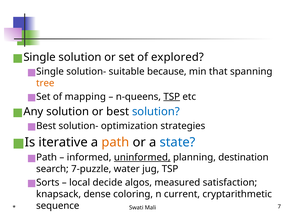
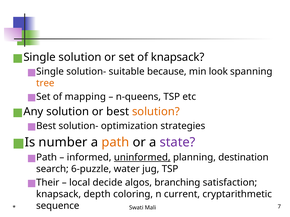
of explored: explored -> knapsack (178, 57)
that: that -> look (218, 72)
TSP underline: present -> none (172, 97)
solution colour: blue -> orange (156, 112)
iterative: iterative -> number (63, 143)
state colour: blue -> purple (178, 143)
7-puzzle: 7-puzzle -> 6-puzzle (91, 169)
Sorts: Sorts -> Their (48, 183)
measured: measured -> branching (177, 183)
dense: dense -> depth (97, 194)
